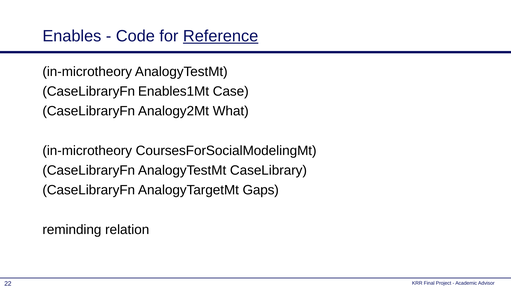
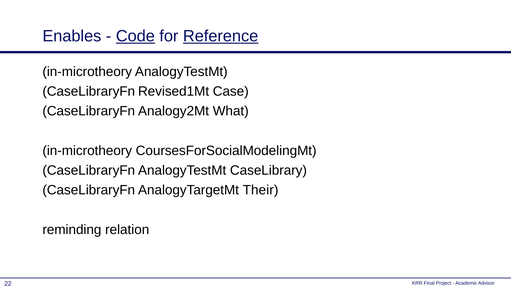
Code underline: none -> present (135, 36)
Enables1Mt: Enables1Mt -> Revised1Mt (174, 91)
Gaps: Gaps -> Their (261, 190)
